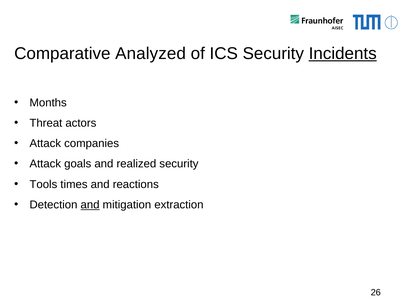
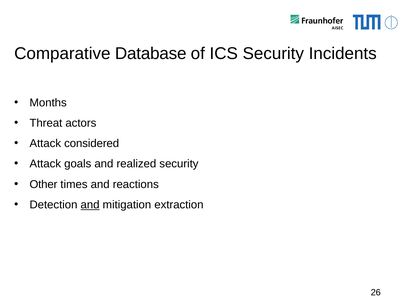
Analyzed: Analyzed -> Database (151, 53)
Incidents underline: present -> none (343, 53)
companies: companies -> considered (92, 143)
Tools: Tools -> Other (43, 184)
